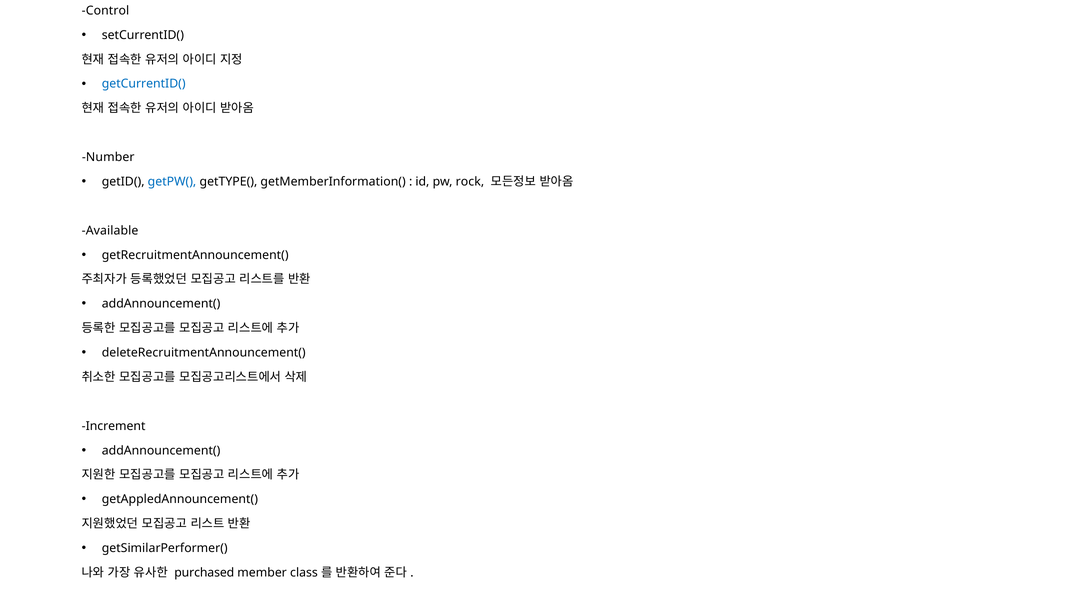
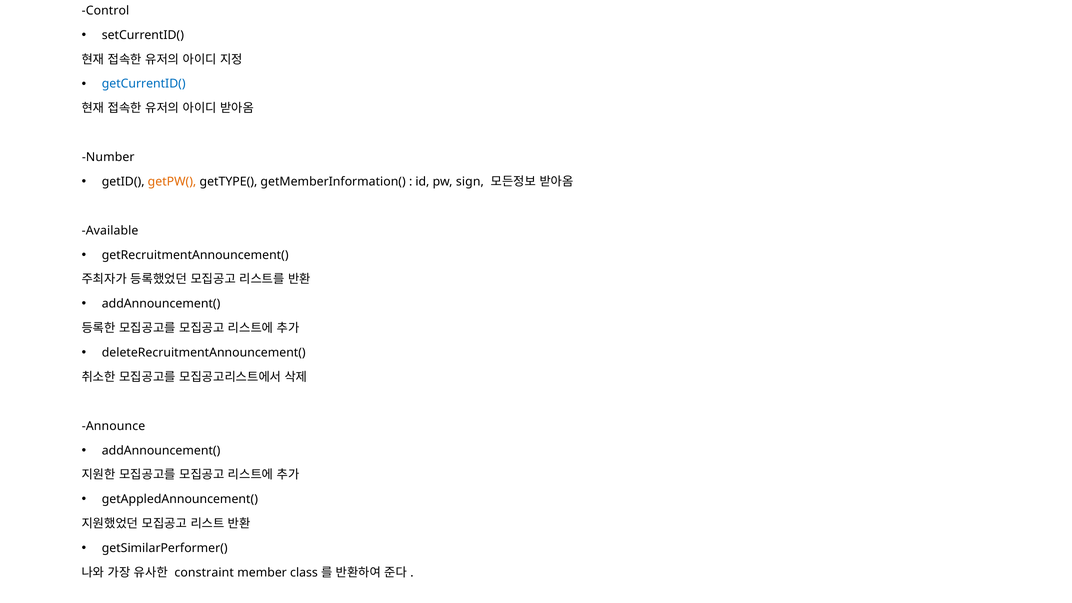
getPW( colour: blue -> orange (172, 182)
rock: rock -> sign (470, 182)
Increment: Increment -> Announce (114, 426)
purchased: purchased -> constraint (204, 573)
